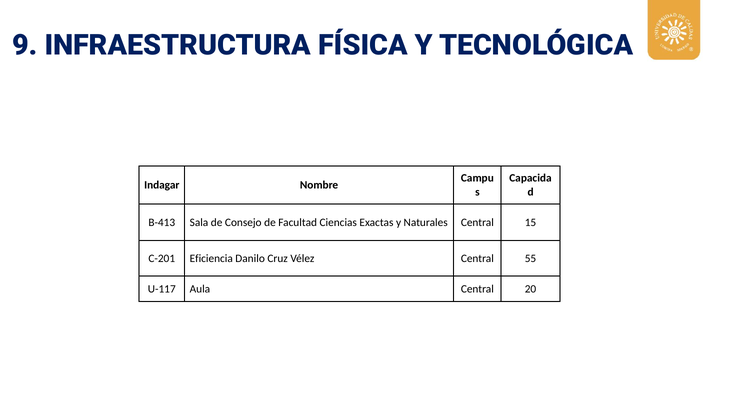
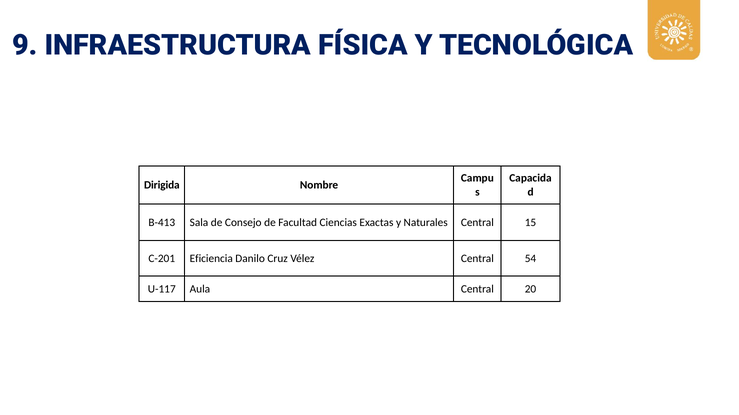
Indagar: Indagar -> Dirigida (162, 185)
55: 55 -> 54 (530, 259)
